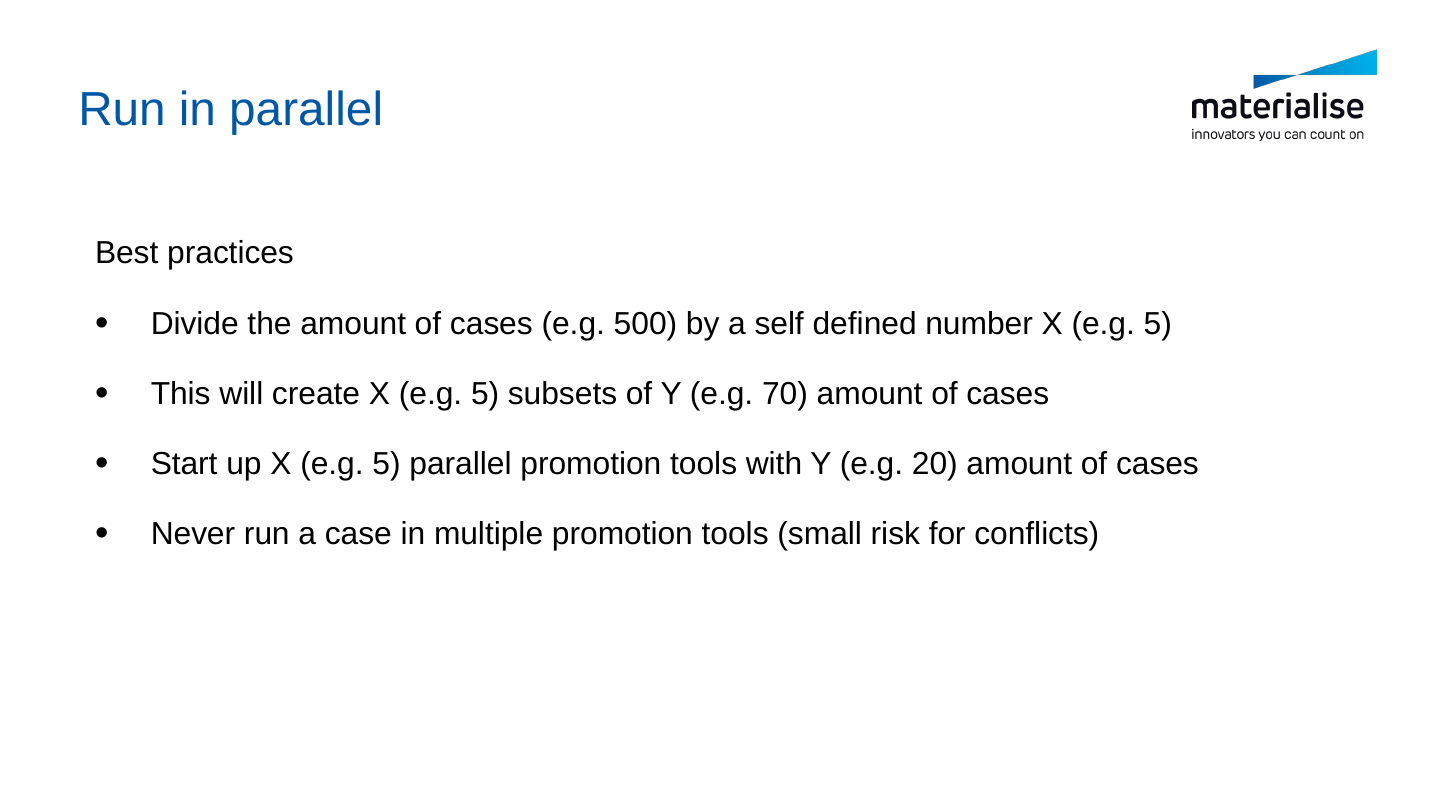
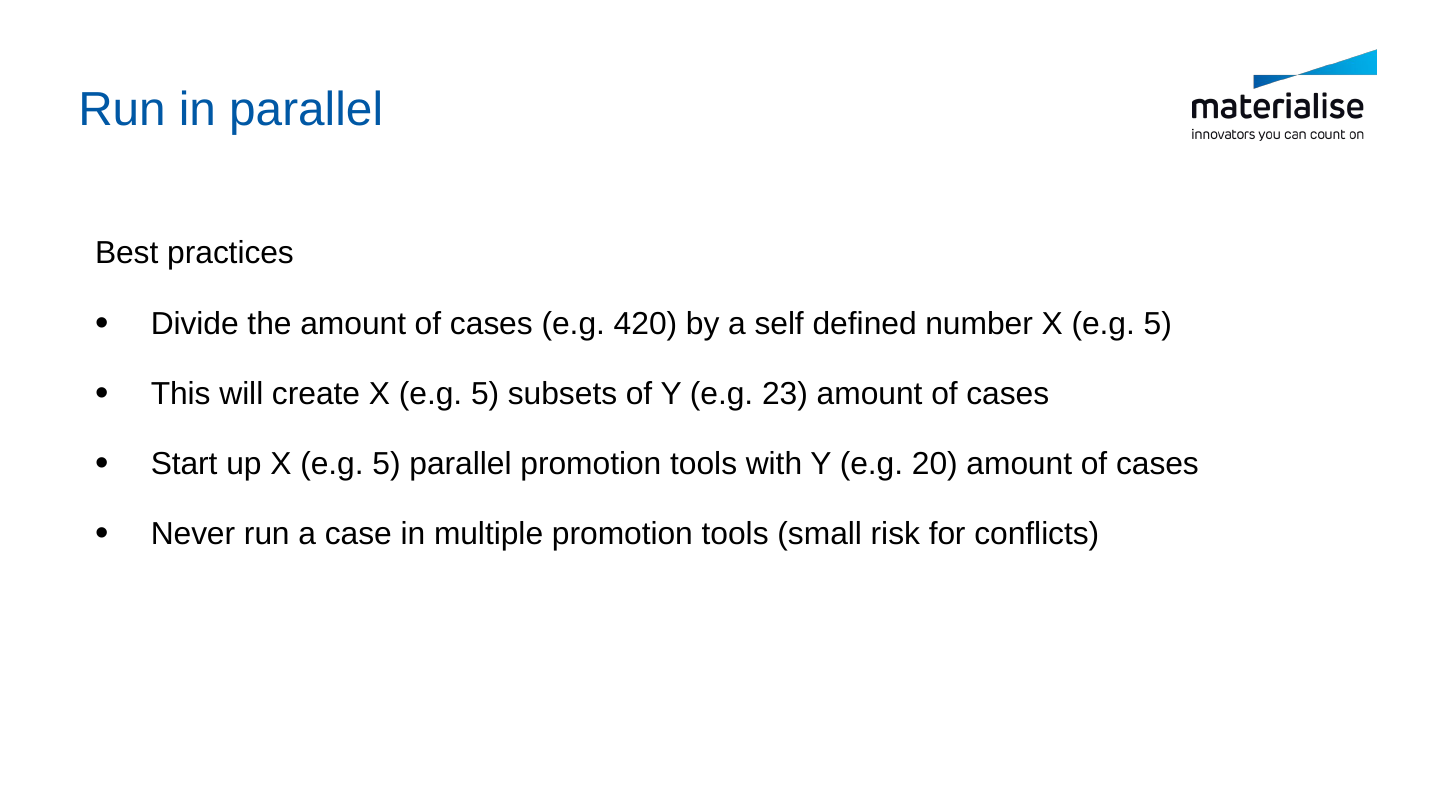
500: 500 -> 420 (645, 324)
70: 70 -> 23 (785, 394)
